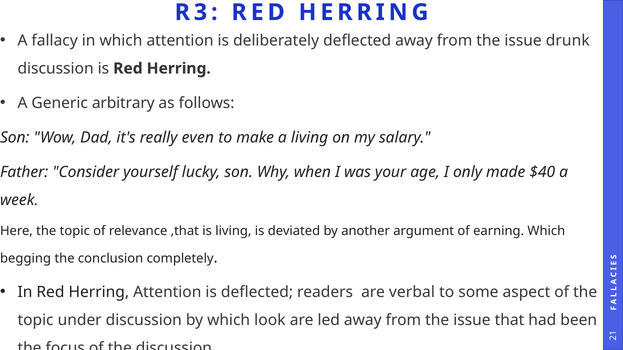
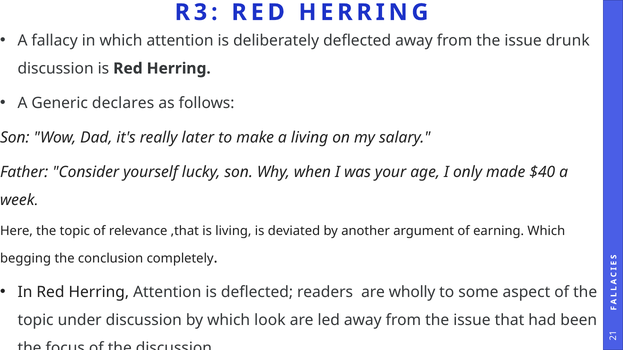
arbitrary: arbitrary -> declares (123, 103)
even: even -> later (198, 138)
verbal: verbal -> wholly (412, 293)
